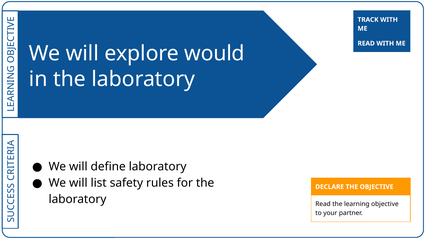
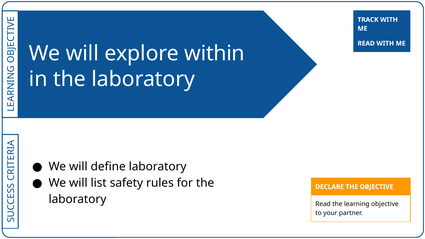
would: would -> within (215, 54)
